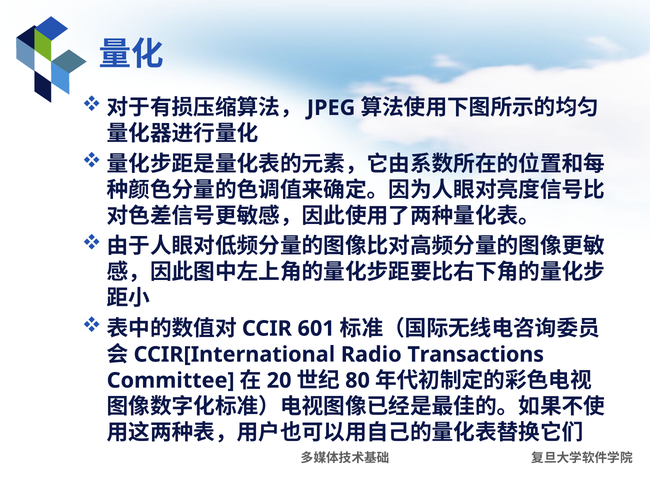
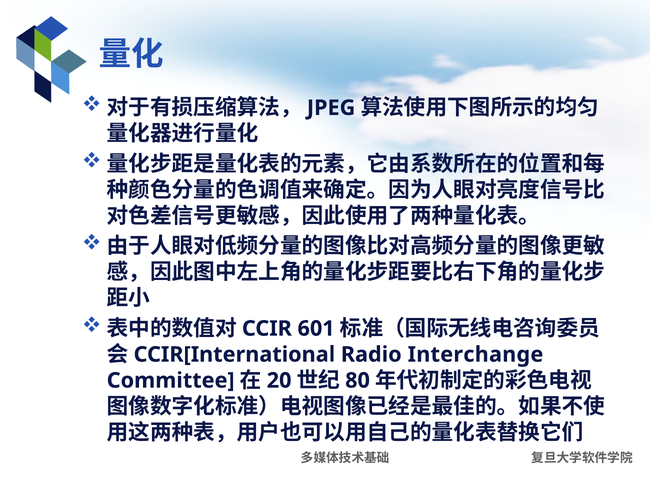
Transactions: Transactions -> Interchange (475, 355)
